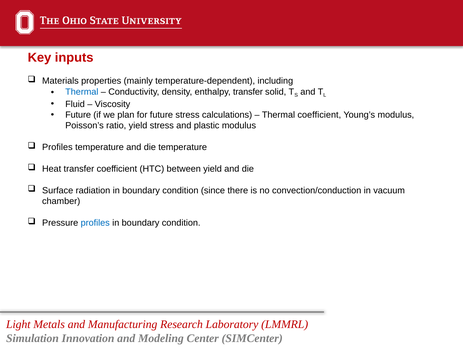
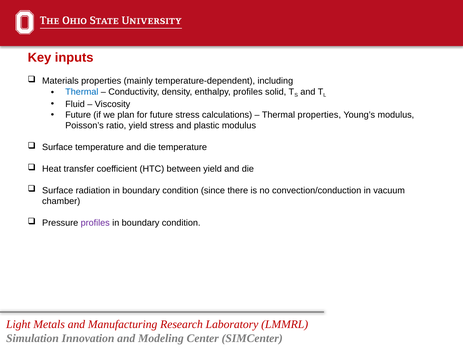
enthalpy transfer: transfer -> profiles (248, 92)
Thermal coefficient: coefficient -> properties (319, 115)
Profiles: Profiles -> Surface (57, 147)
profiles colour: blue -> purple (95, 223)
